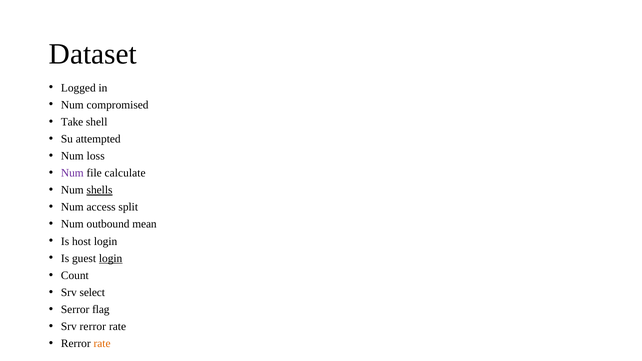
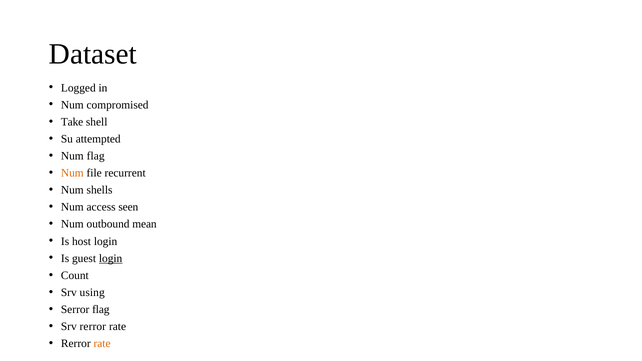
Num loss: loss -> flag (96, 156)
Num colour: purple -> orange (72, 173)
calculate: calculate -> recurrent (125, 173)
shells underline: present -> none (100, 190)
split: split -> seen (128, 207)
select: select -> using (92, 293)
